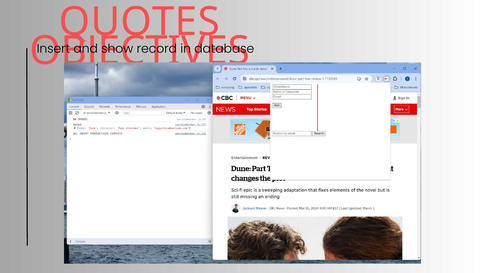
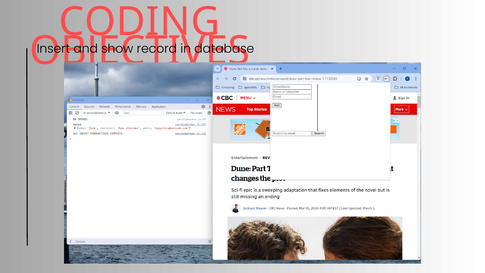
QUOTES: QUOTES -> CODING (139, 22)
